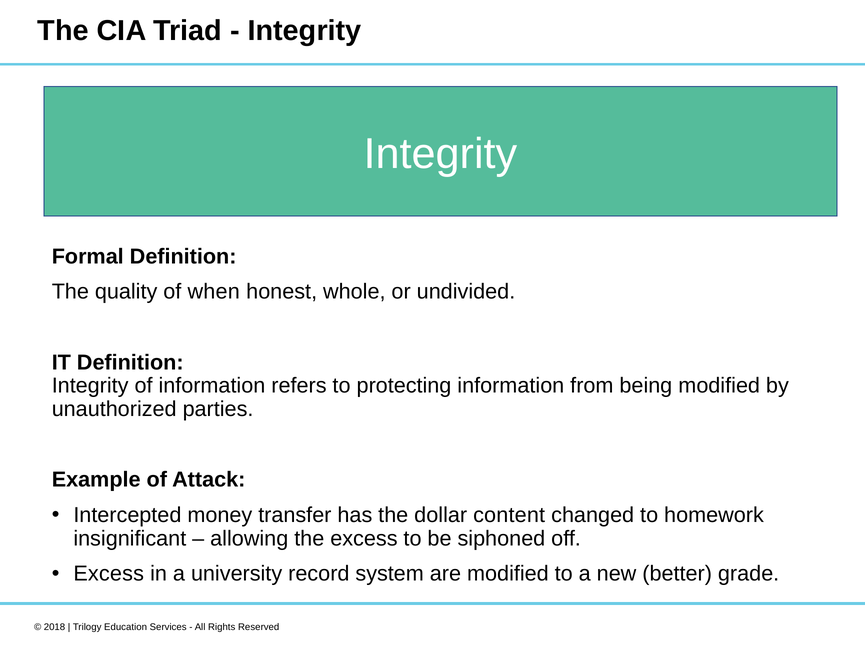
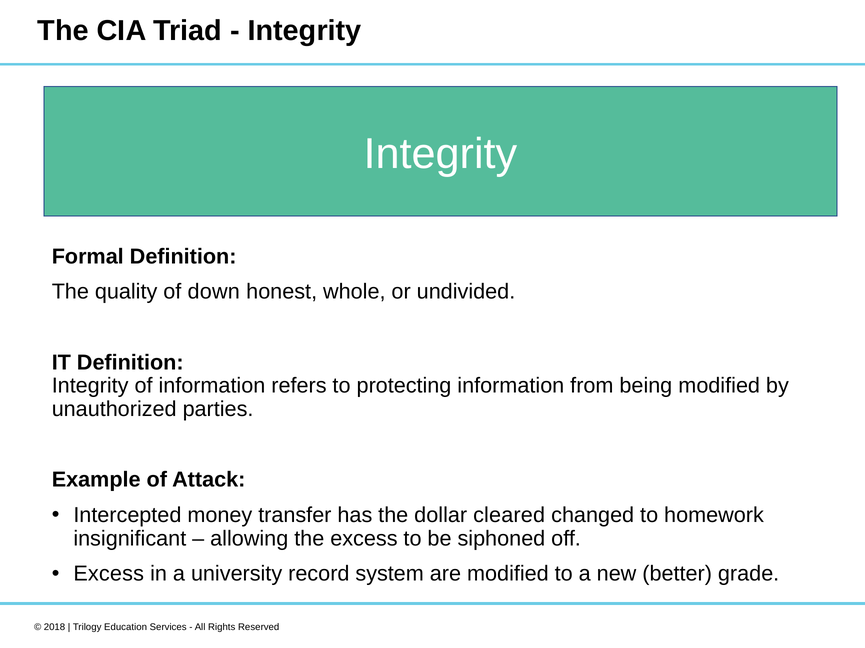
when: when -> down (214, 292)
content: content -> cleared (509, 516)
